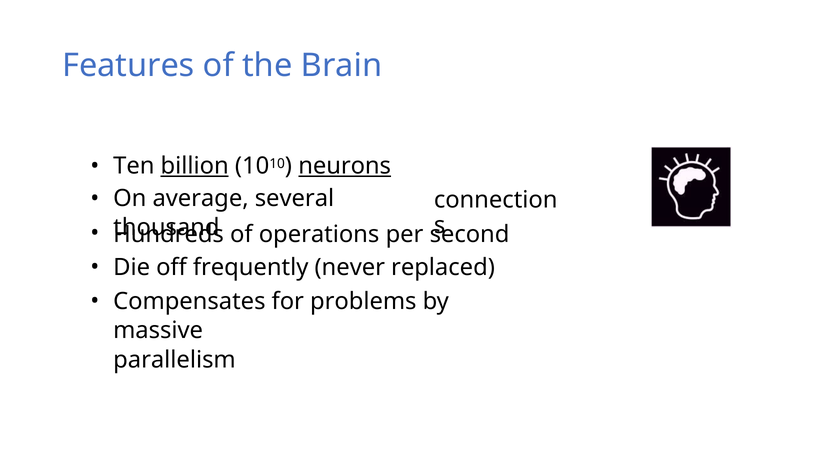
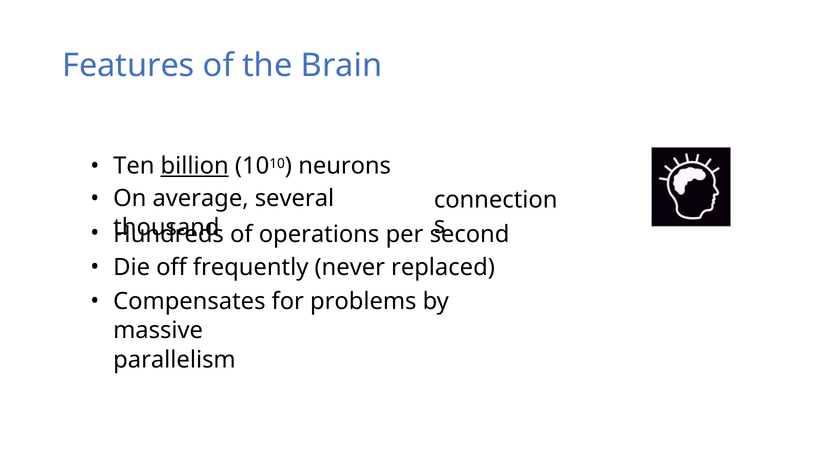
neurons underline: present -> none (345, 166)
